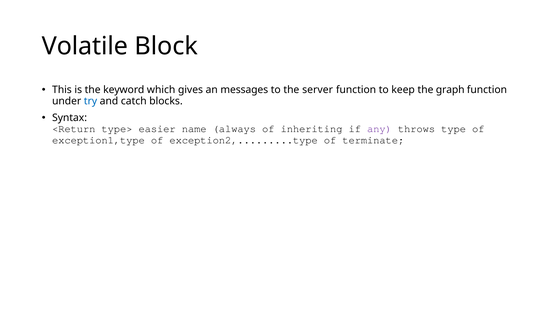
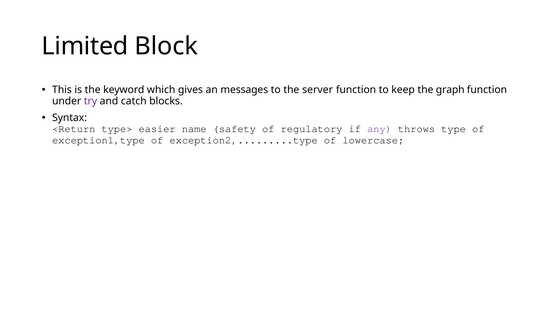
Volatile: Volatile -> Limited (85, 46)
try colour: blue -> purple (90, 101)
always: always -> safety (234, 129)
inheriting: inheriting -> regulatory (312, 129)
terminate: terminate -> lowercase (373, 140)
